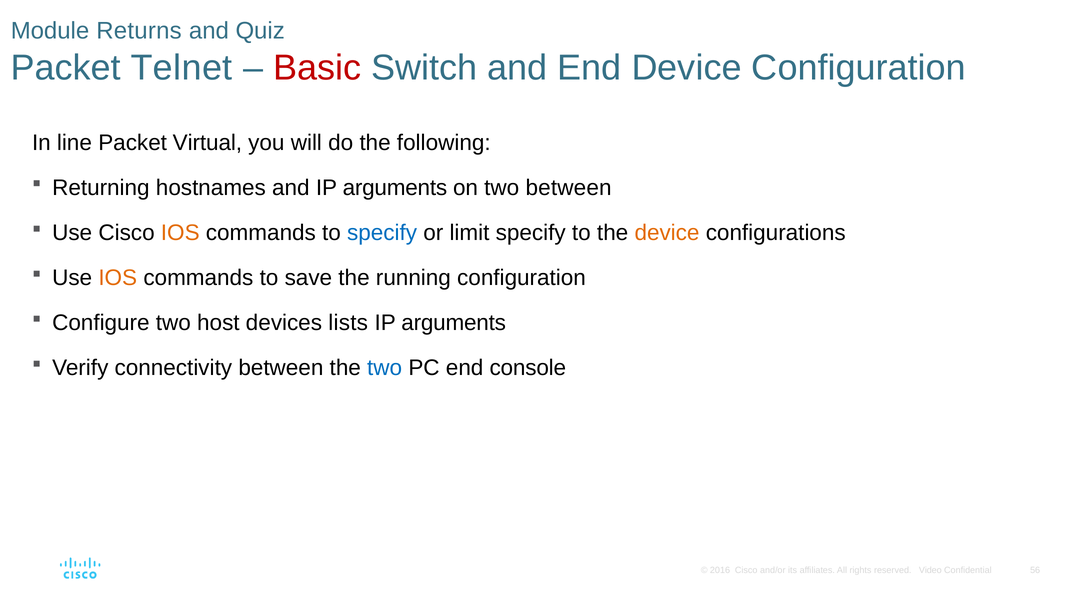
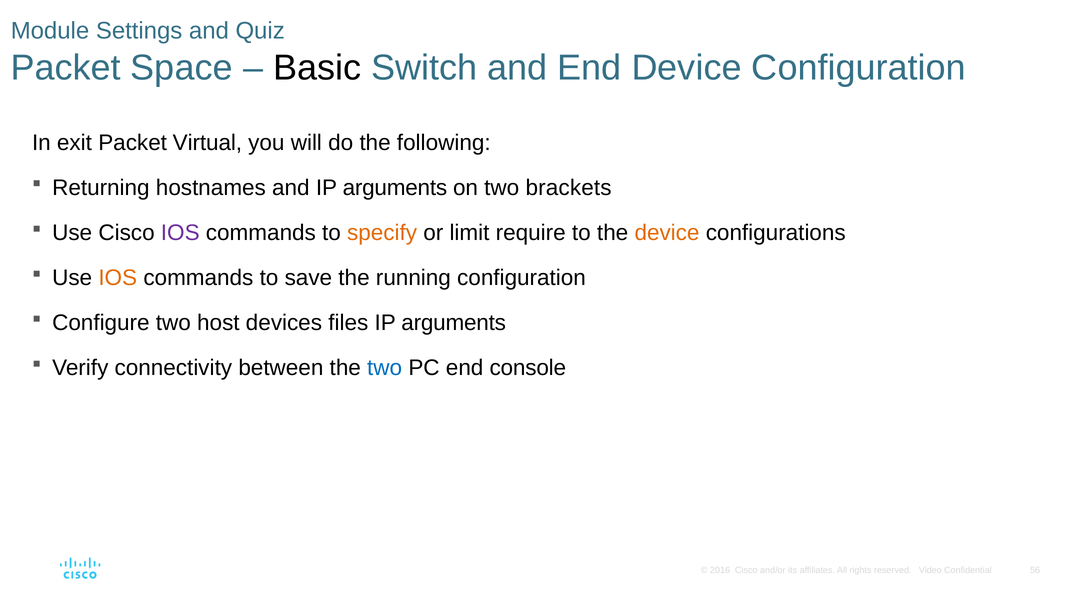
Returns: Returns -> Settings (139, 31)
Telnet: Telnet -> Space (182, 68)
Basic colour: red -> black (317, 68)
line: line -> exit (74, 143)
two between: between -> brackets (569, 188)
IOS colour: orange -> purple (180, 233)
specify colour: blue -> orange (382, 233)
limit specify: specify -> require (531, 233)
lists: lists -> files (348, 323)
